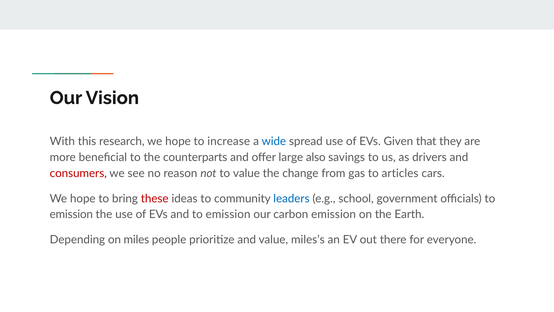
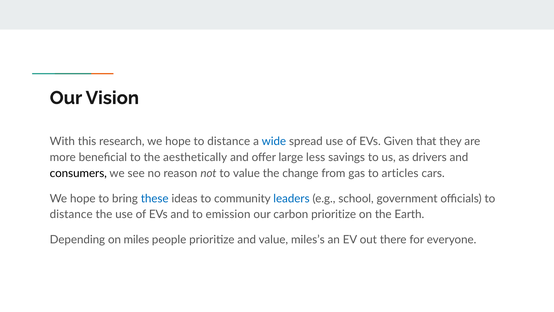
hope to increase: increase -> distance (229, 141)
counterparts: counterparts -> aesthetically (195, 157)
also: also -> less (316, 157)
consumers colour: red -> black (78, 173)
these colour: red -> blue (155, 198)
emission: emission -> distance (71, 214)
carbon emission: emission -> prioritize (334, 214)
